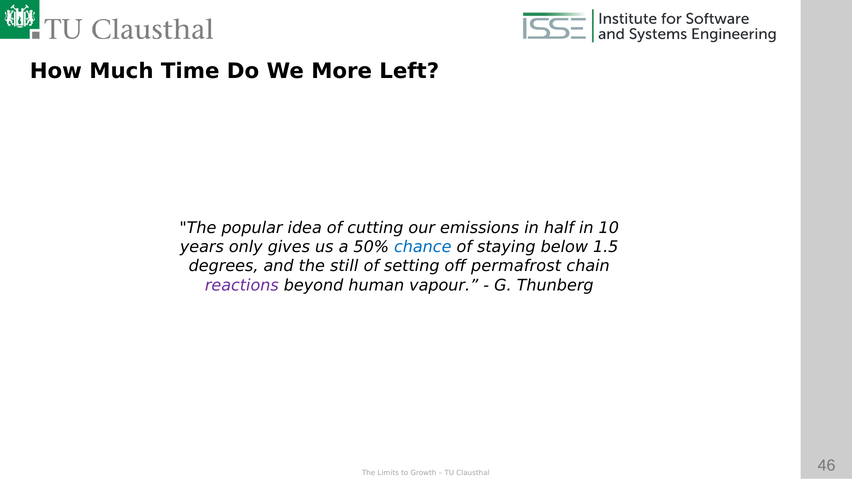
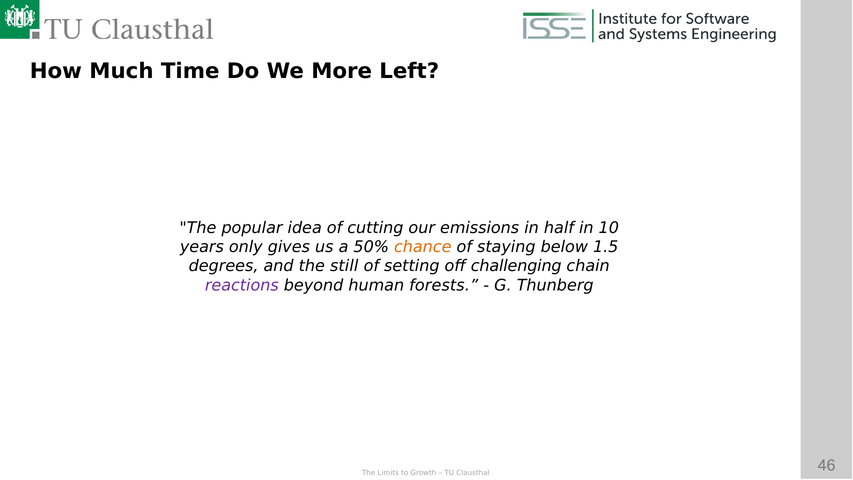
chance colour: blue -> orange (423, 247)
permafrost: permafrost -> challenging (516, 266)
vapour: vapour -> forests (444, 285)
